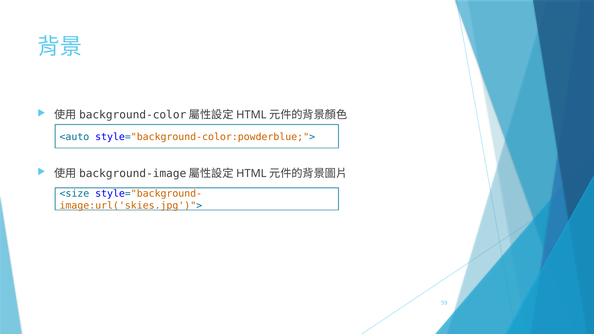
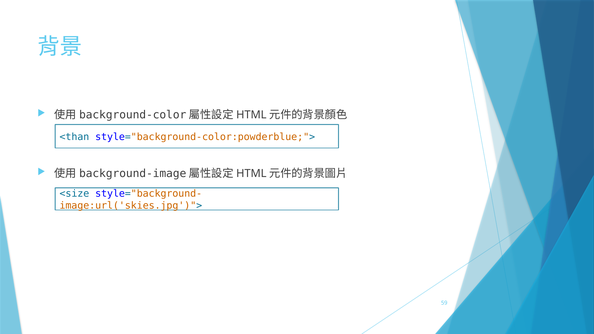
<auto: <auto -> <than (74, 137)
